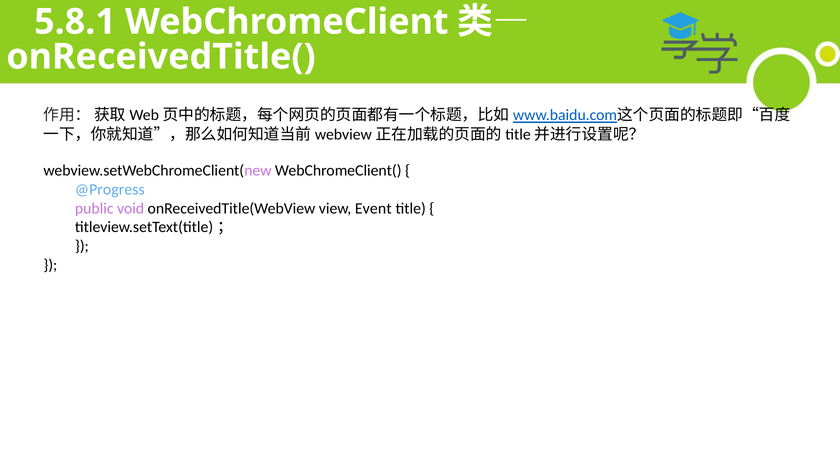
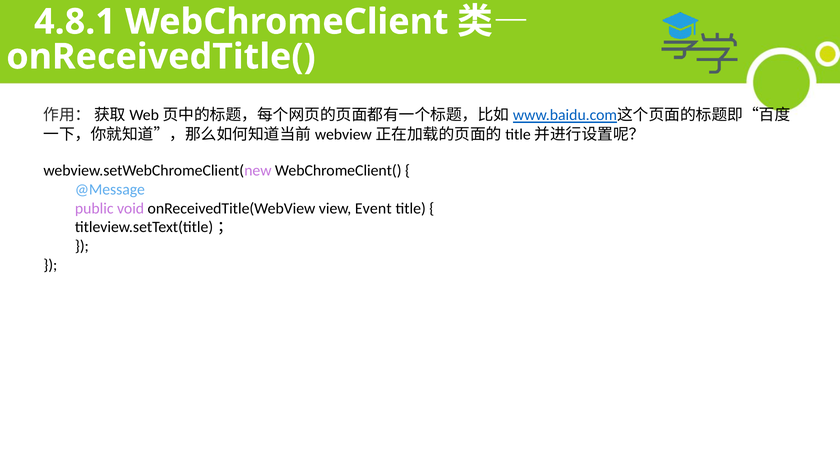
5.8.1: 5.8.1 -> 4.8.1 (75, 22)
@Progress: @Progress -> @Message (110, 189)
